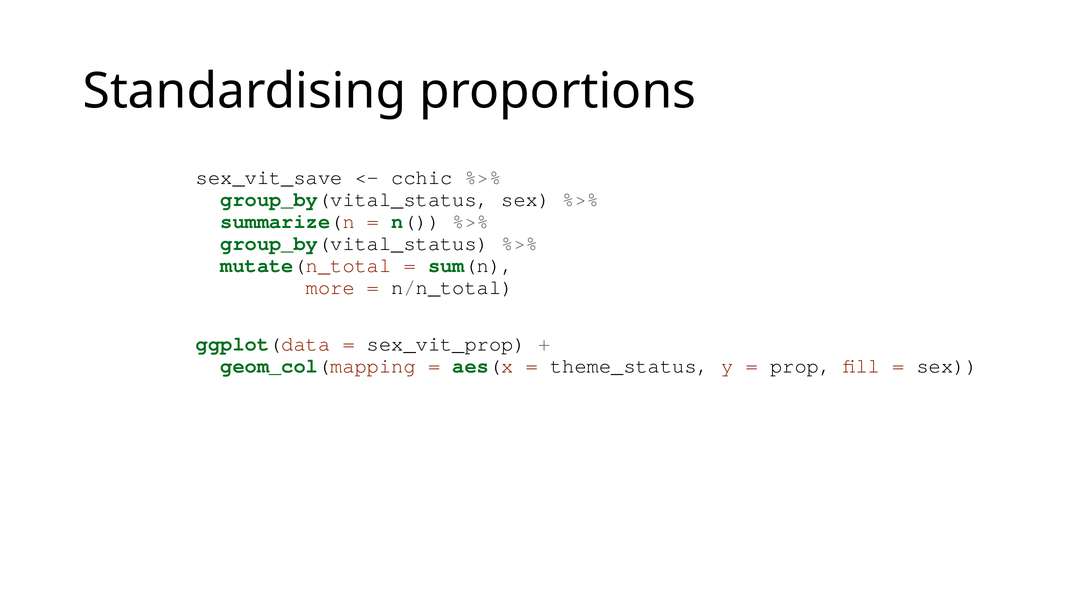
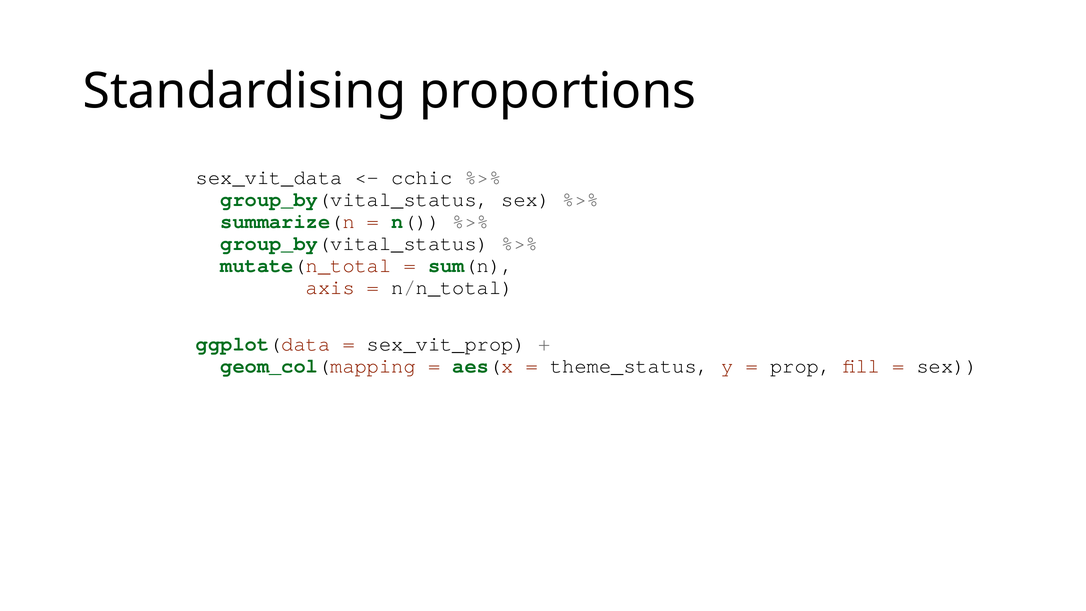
sex_vit_save: sex_vit_save -> sex_vit_data (269, 178)
more: more -> axis (330, 288)
